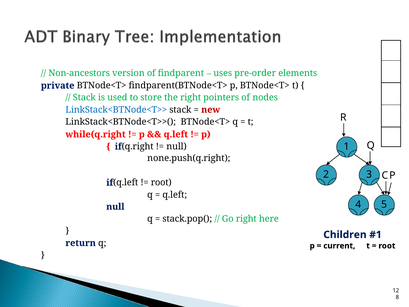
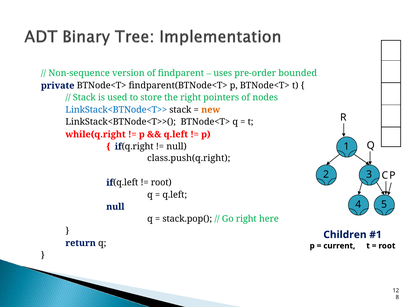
Non-ancestors: Non-ancestors -> Non-sequence (79, 73)
elements: elements -> bounded (298, 73)
new colour: red -> orange (211, 110)
none.push(q.right: none.push(q.right -> class.push(q.right (189, 158)
